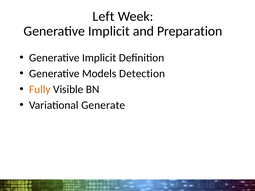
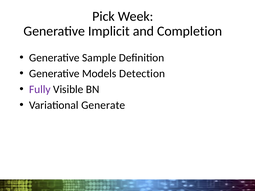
Left: Left -> Pick (104, 16)
Preparation: Preparation -> Completion (190, 31)
Implicit: Implicit -> Sample (99, 58)
Fully colour: orange -> purple (40, 90)
